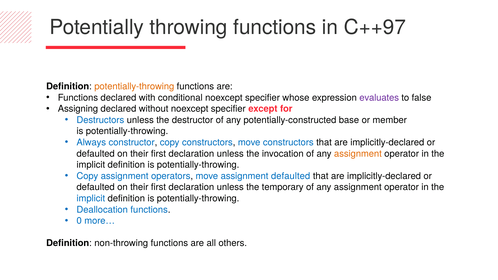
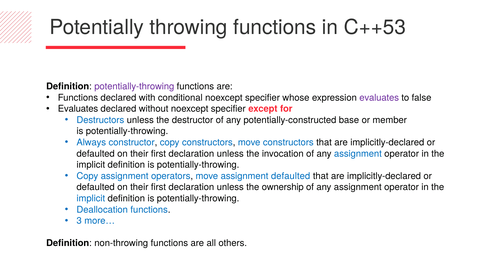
C++97: C++97 -> C++53 (375, 27)
potentially-throwing colour: orange -> purple (134, 86)
Assigning: Assigning -> Evaluates (78, 109)
assignment colour: orange -> blue (358, 154)
temporary: temporary -> ownership (283, 187)
0: 0 -> 3 (79, 221)
